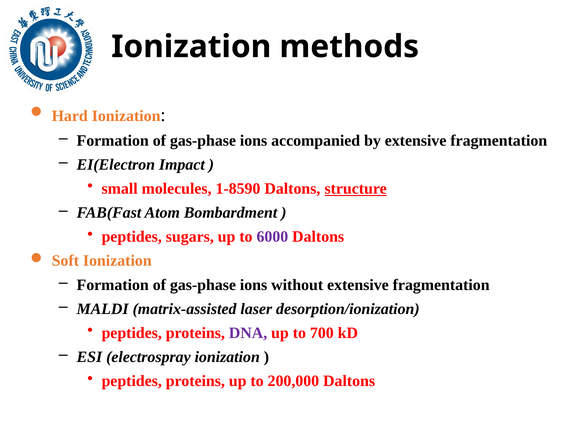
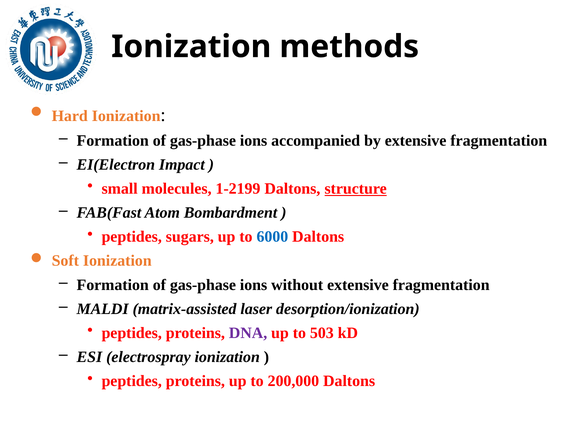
1-8590: 1-8590 -> 1-2199 (238, 189)
6000 colour: purple -> blue (272, 237)
700: 700 -> 503 (322, 333)
